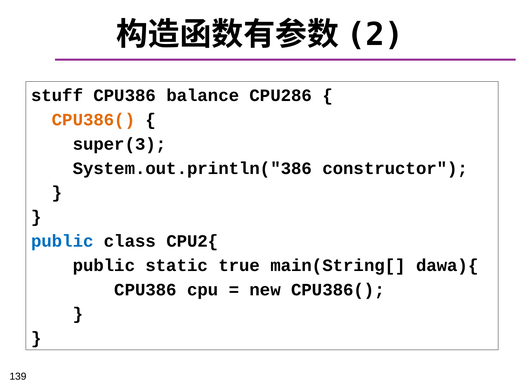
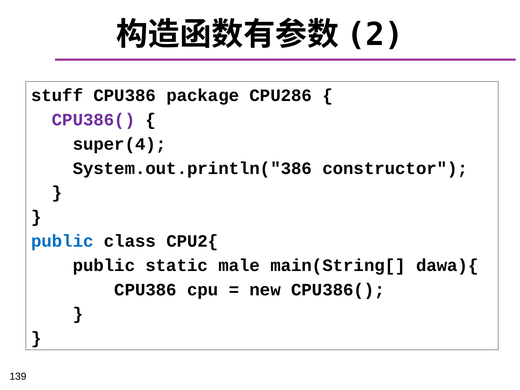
balance: balance -> package (203, 96)
CPU386( colour: orange -> purple (94, 120)
super(3: super(3 -> super(4 (120, 144)
true: true -> male (239, 265)
